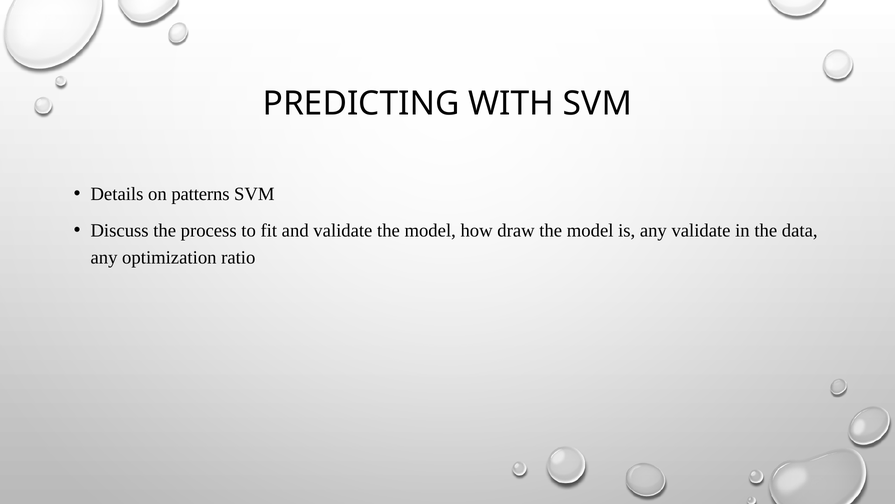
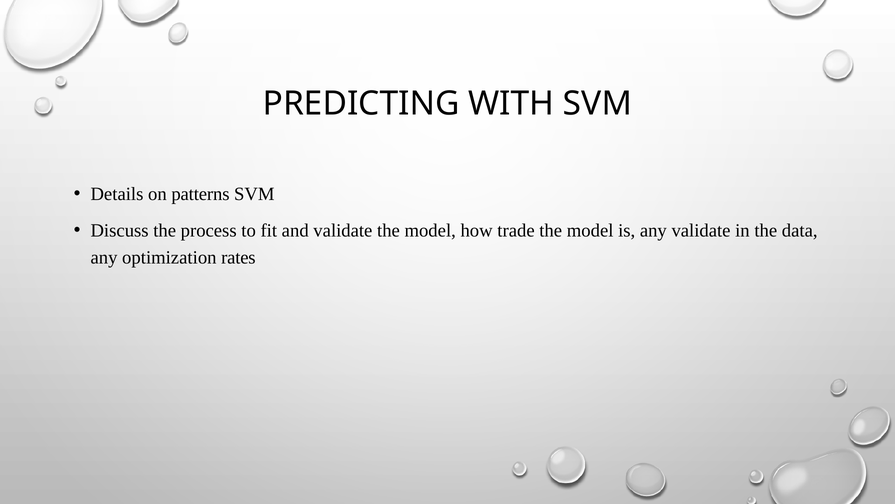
draw: draw -> trade (516, 230)
ratio: ratio -> rates (238, 257)
